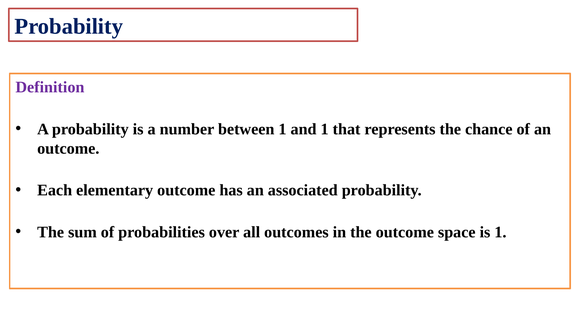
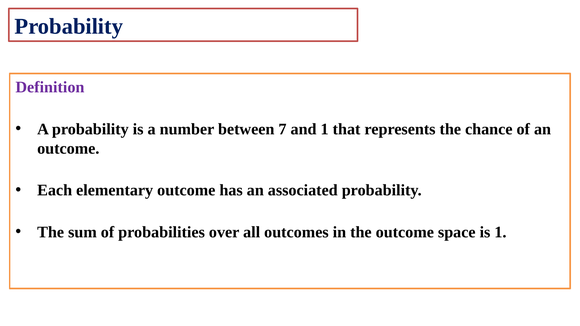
between 1: 1 -> 7 (283, 129)
